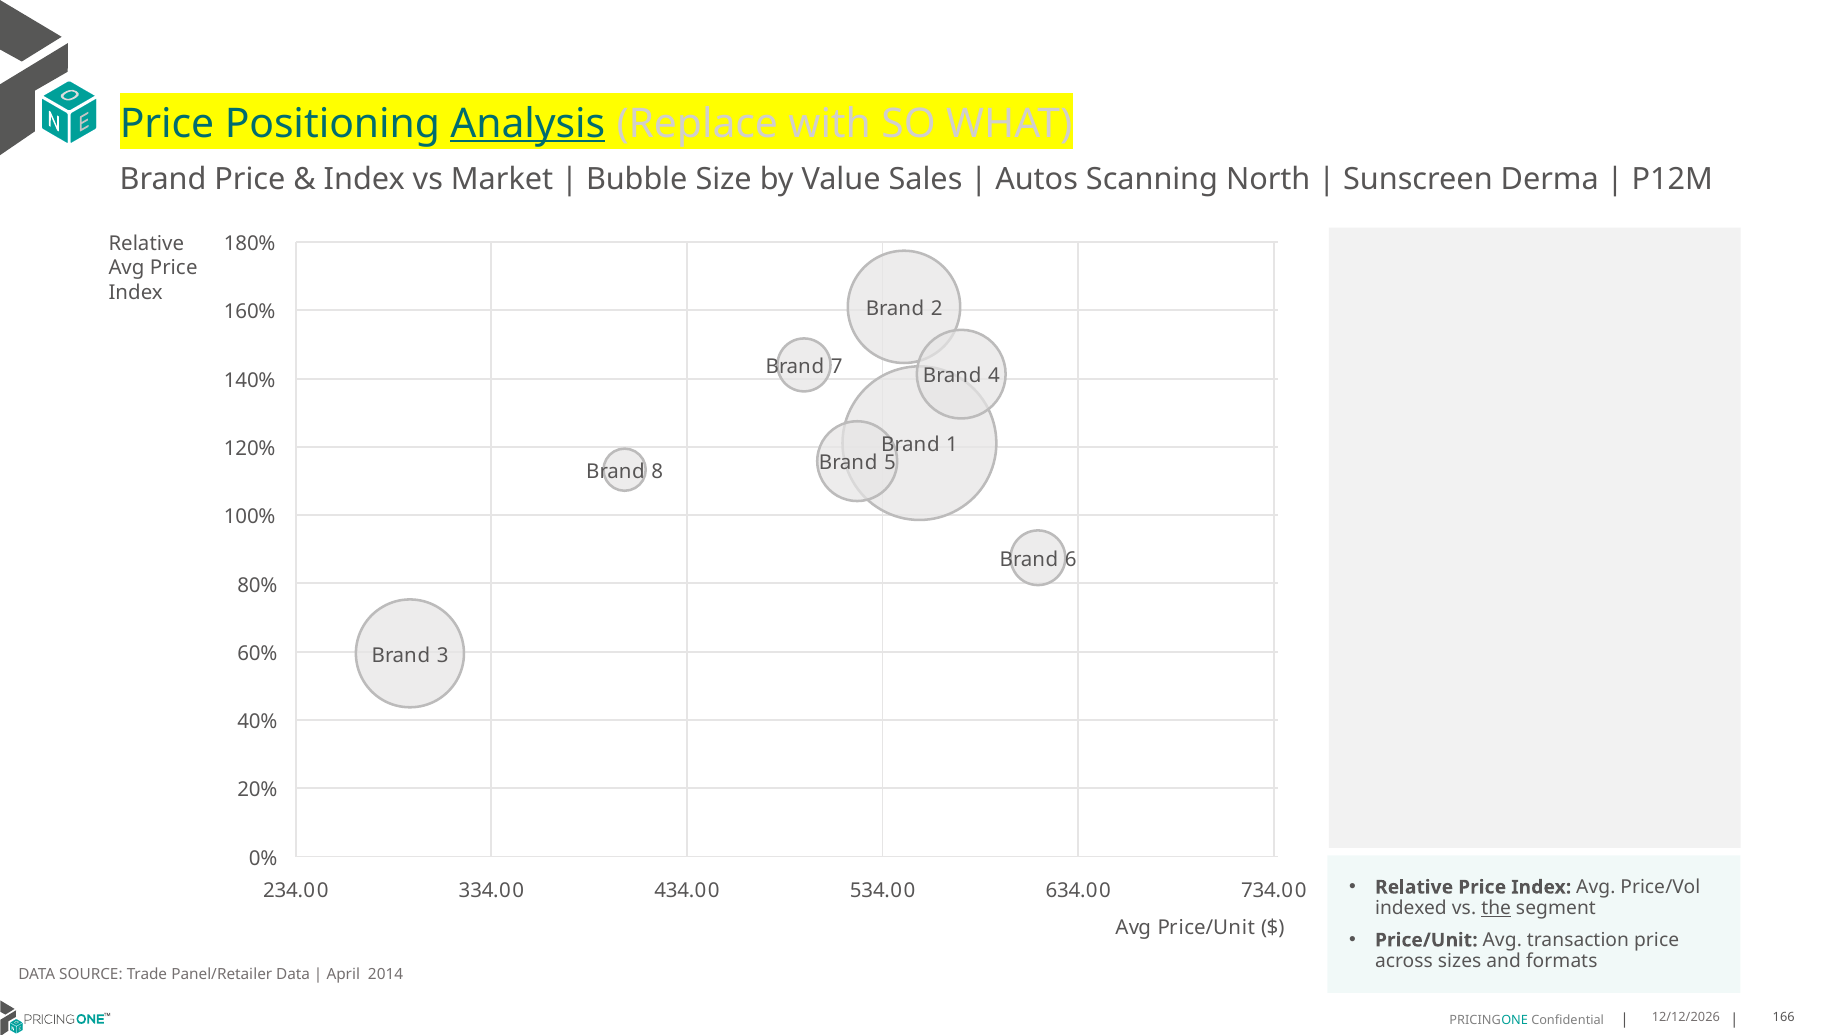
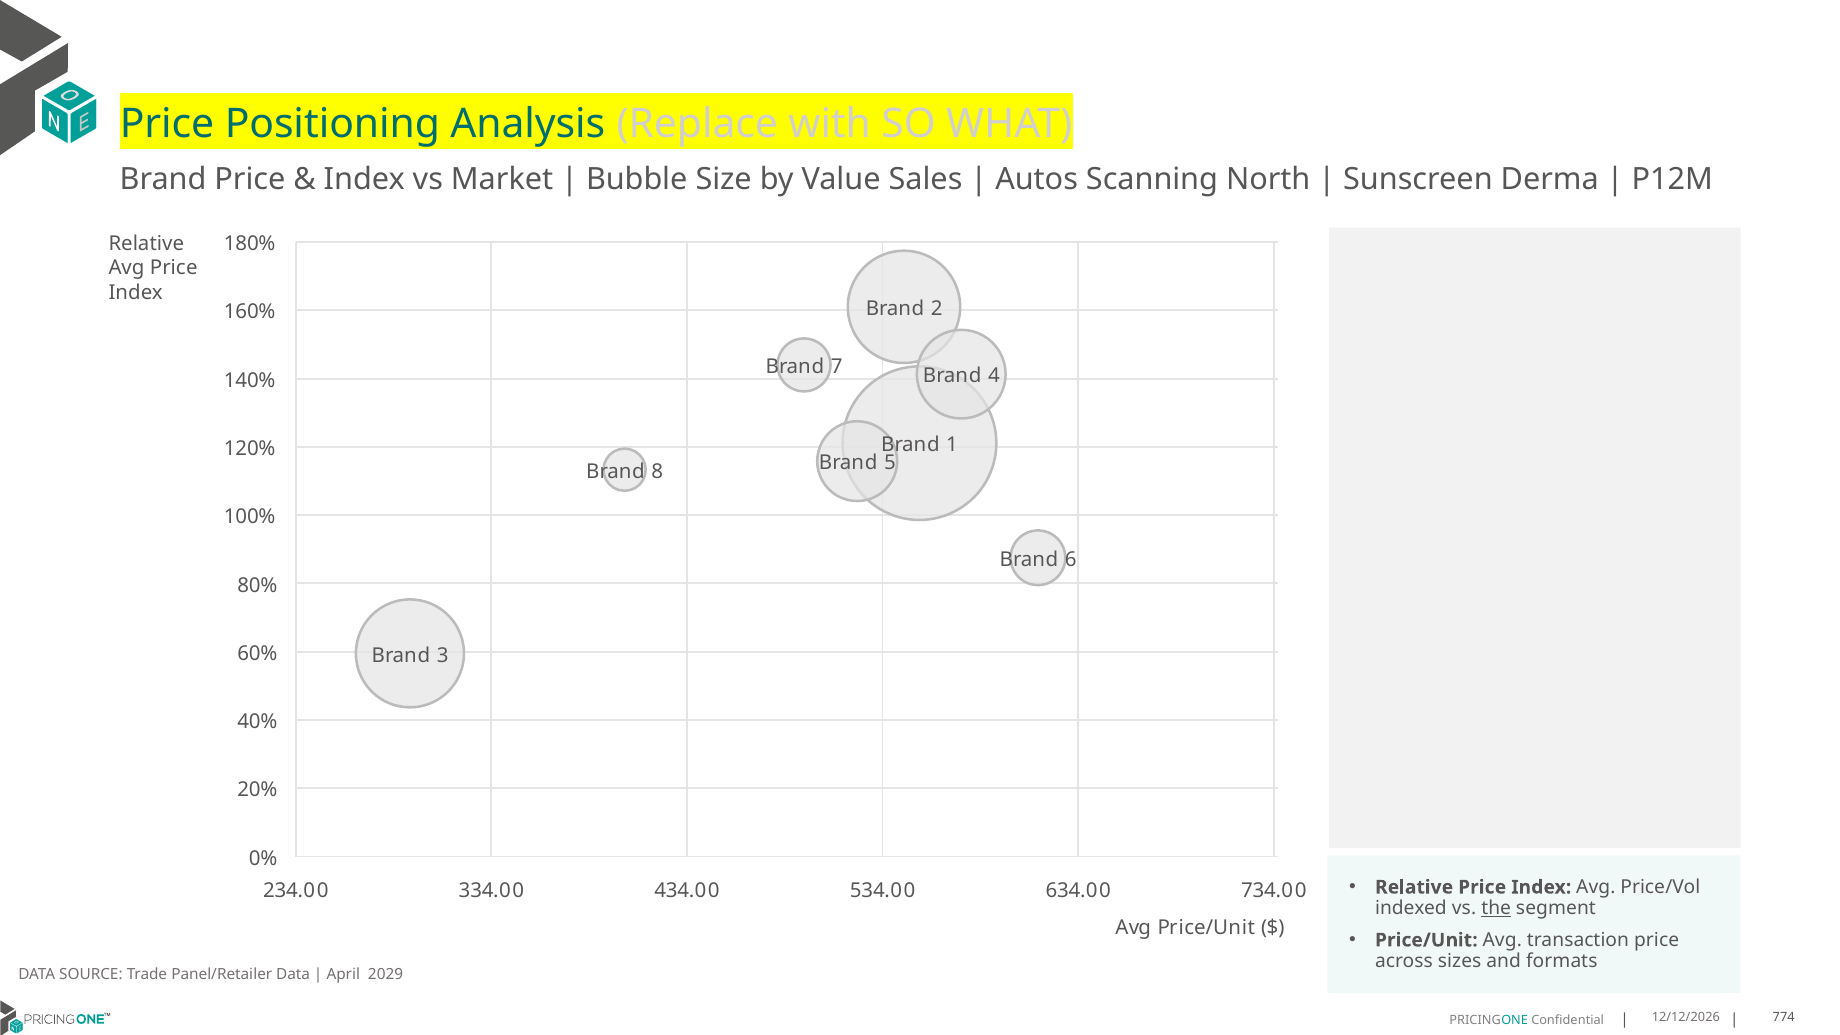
Analysis underline: present -> none (528, 124)
2014: 2014 -> 2029 (386, 975)
166: 166 -> 774 (1784, 1018)
